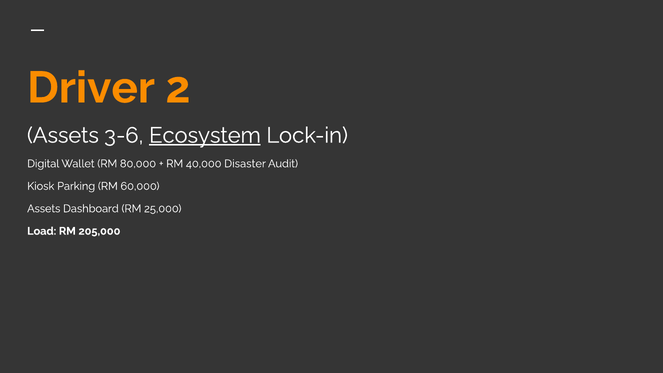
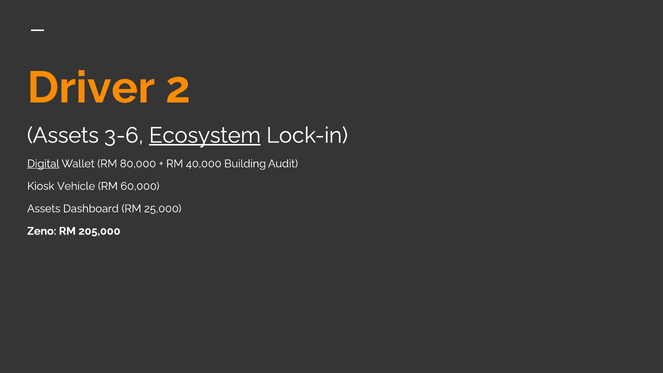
Digital underline: none -> present (43, 164)
Disaster: Disaster -> Building (245, 164)
Parking: Parking -> Vehicle (76, 186)
Load: Load -> Zeno (42, 231)
